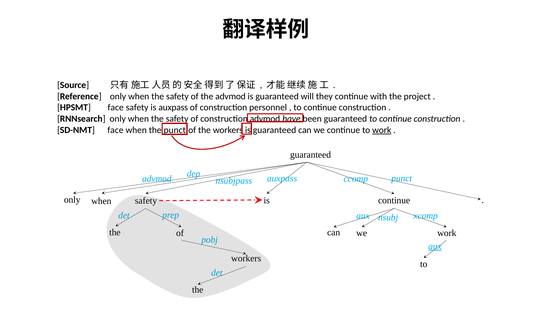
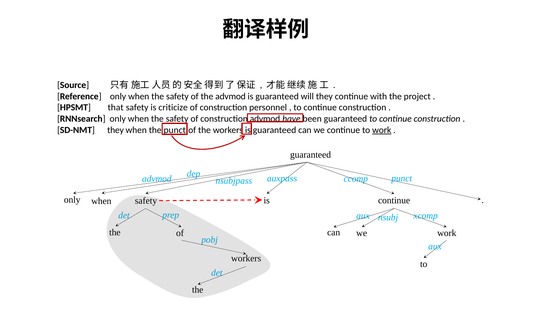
HPSMT face: face -> that (116, 108)
is auxpass: auxpass -> criticize (173, 108)
SD-NMT face: face -> they (116, 130)
aux underline: present -> none (435, 246)
